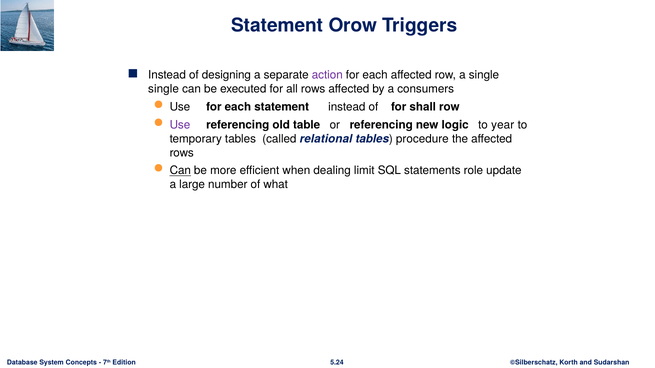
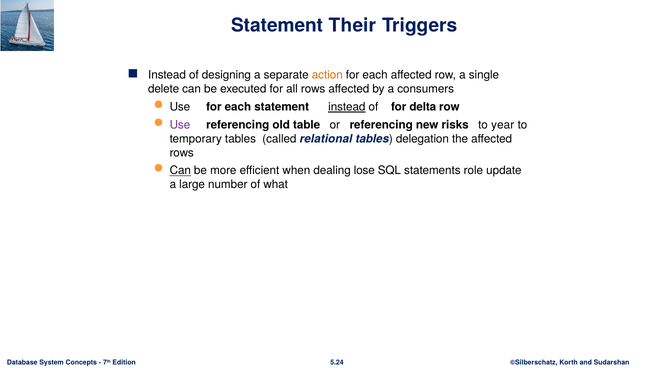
Orow: Orow -> Their (353, 26)
action colour: purple -> orange (327, 75)
single: single -> delete (164, 89)
instead underline: none -> present (347, 107)
shall: shall -> delta (423, 107)
logic: logic -> risks (455, 125)
procedure: procedure -> delegation (422, 139)
limit: limit -> lose (364, 171)
